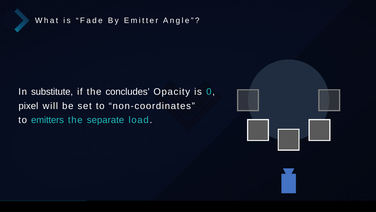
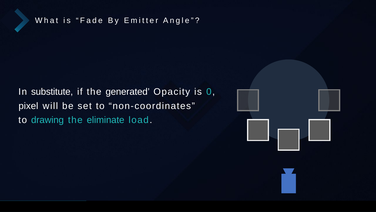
concludes: concludes -> generated (128, 92)
emitters: emitters -> drawing (48, 120)
separate: separate -> eliminate (106, 120)
